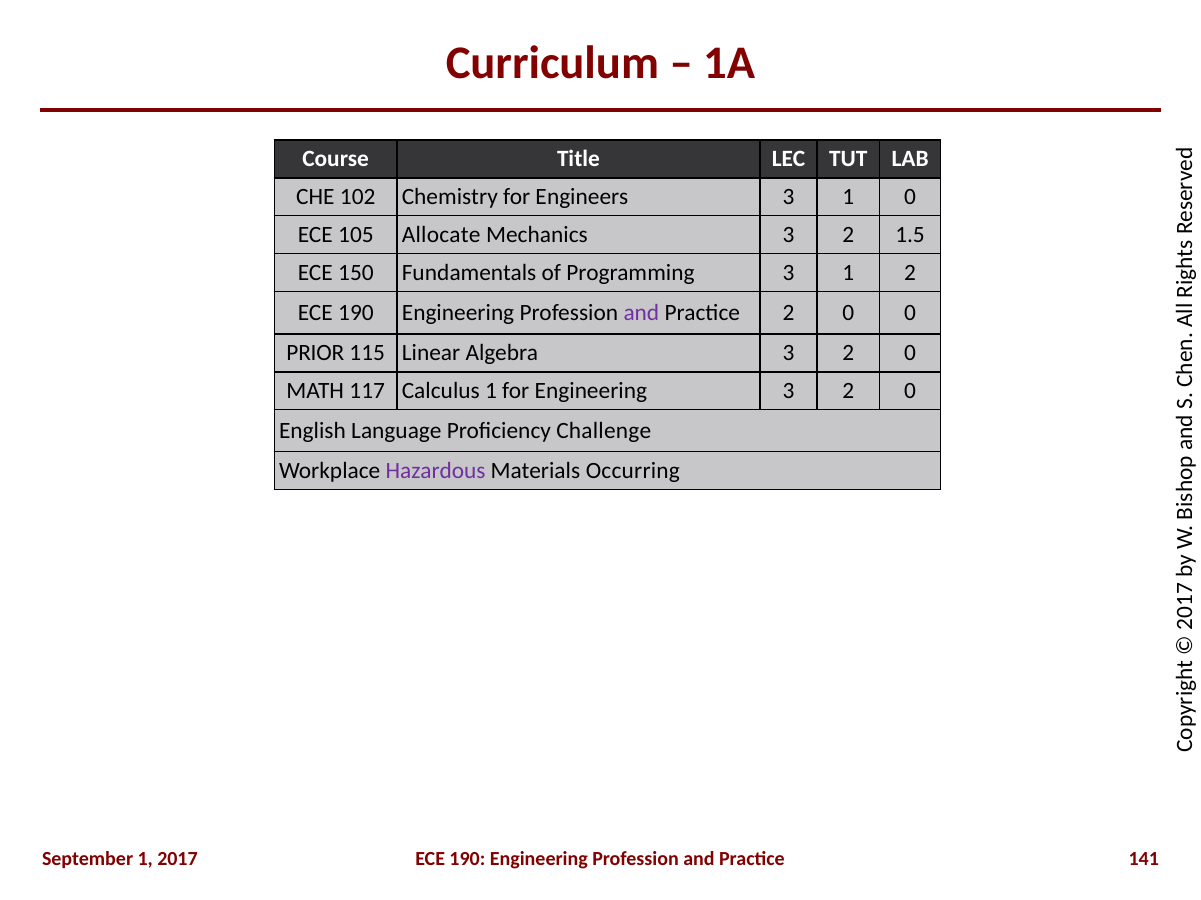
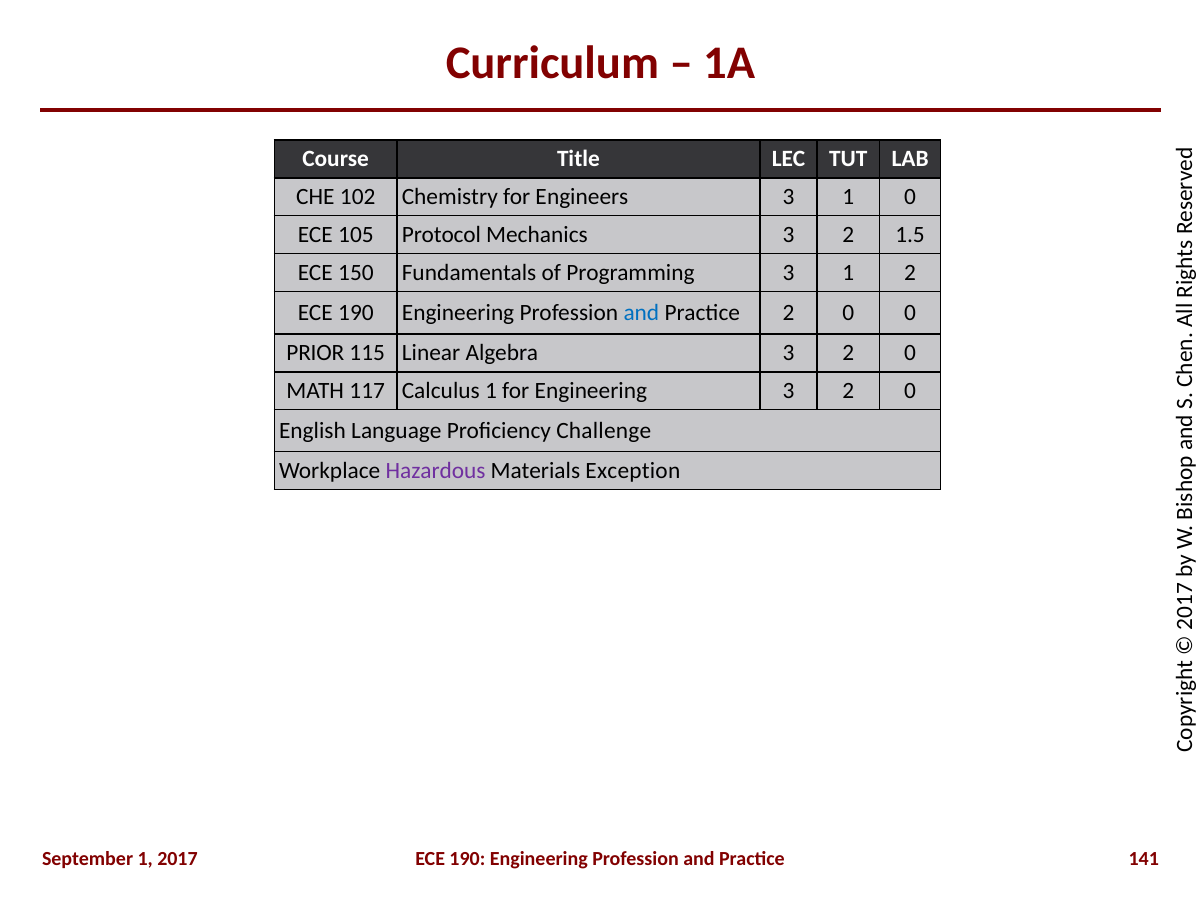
Allocate: Allocate -> Protocol (441, 235)
and colour: purple -> blue (641, 313)
Occurring: Occurring -> Exception (633, 471)
